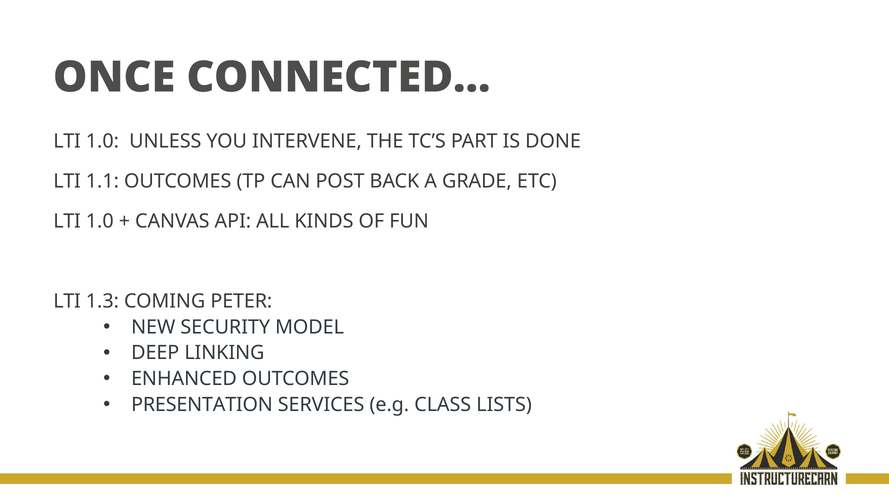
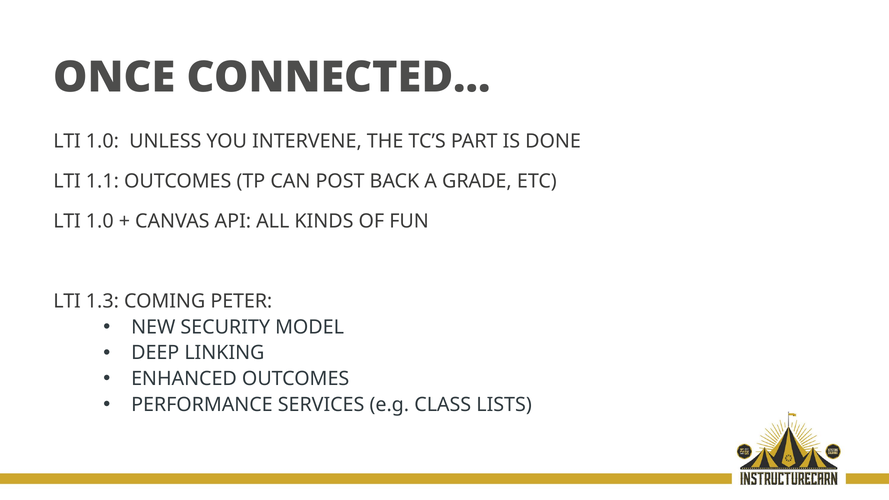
PRESENTATION: PRESENTATION -> PERFORMANCE (202, 405)
